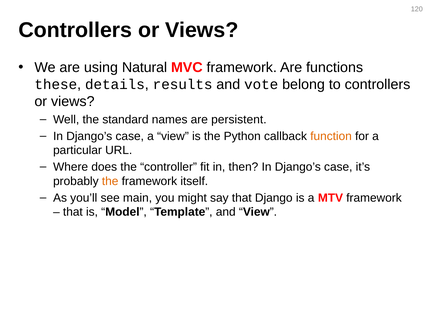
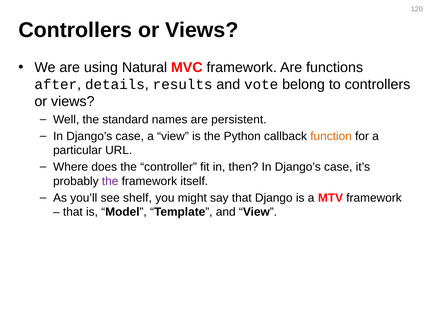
these: these -> after (56, 85)
the colour: orange -> purple (110, 181)
main: main -> shelf (137, 198)
